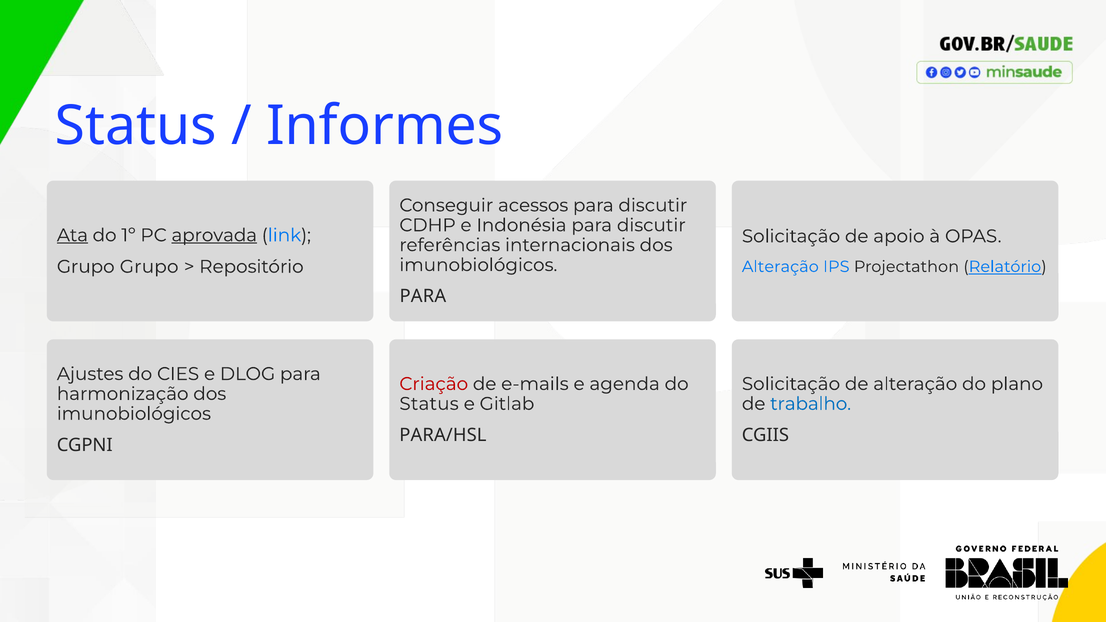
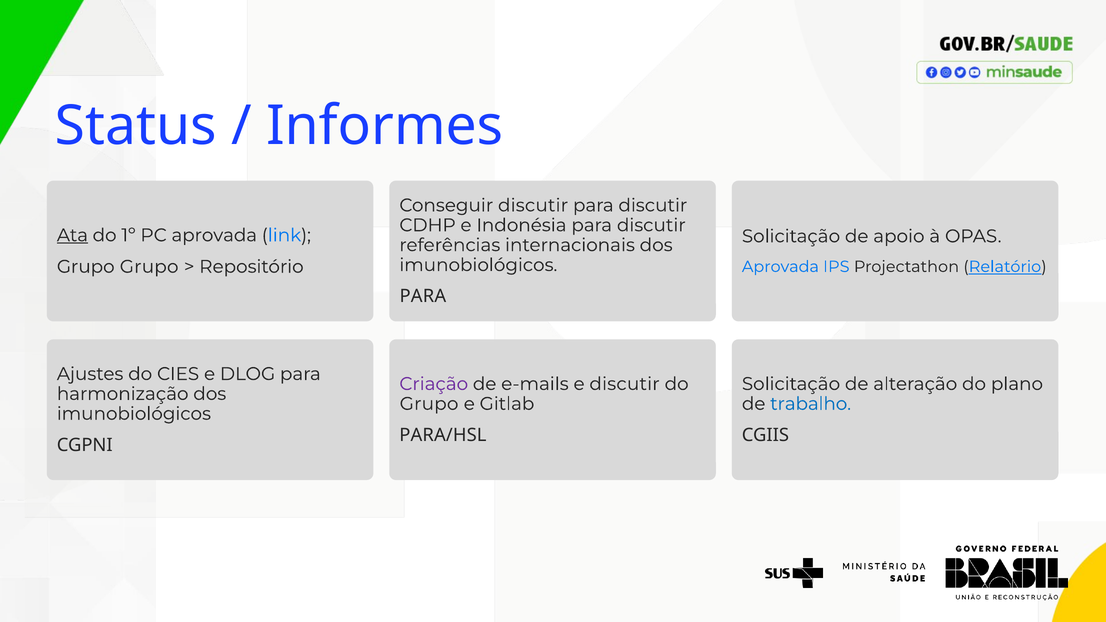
Conseguir acessos: acessos -> discutir (533, 205)
aprovada underline: present -> none (214, 235)
Alteração: Alteração -> Aprovada (780, 267)
Criação colour: red -> purple (434, 384)
e agenda: agenda -> discutir (625, 384)
Status: Status -> Grupo (429, 404)
